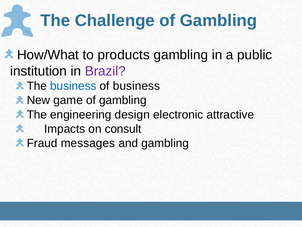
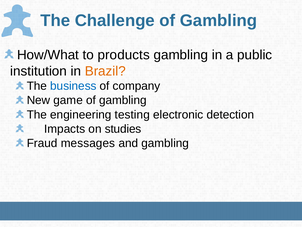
Brazil colour: purple -> orange (105, 71)
of business: business -> company (137, 86)
design: design -> testing (132, 114)
attractive: attractive -> detection (230, 114)
consult: consult -> studies (123, 129)
